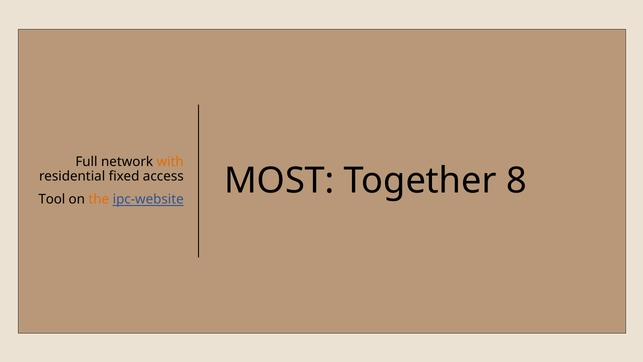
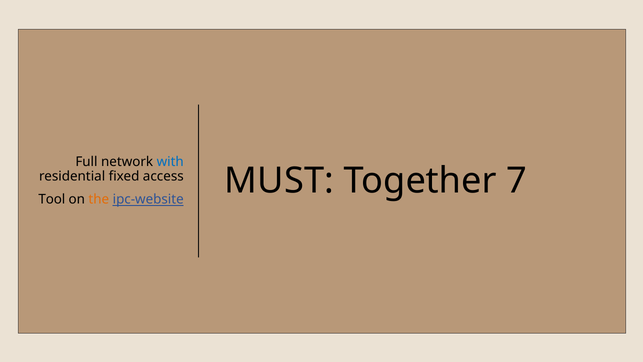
with colour: orange -> blue (170, 162)
MOST: MOST -> MUST (279, 181)
8: 8 -> 7 (516, 181)
